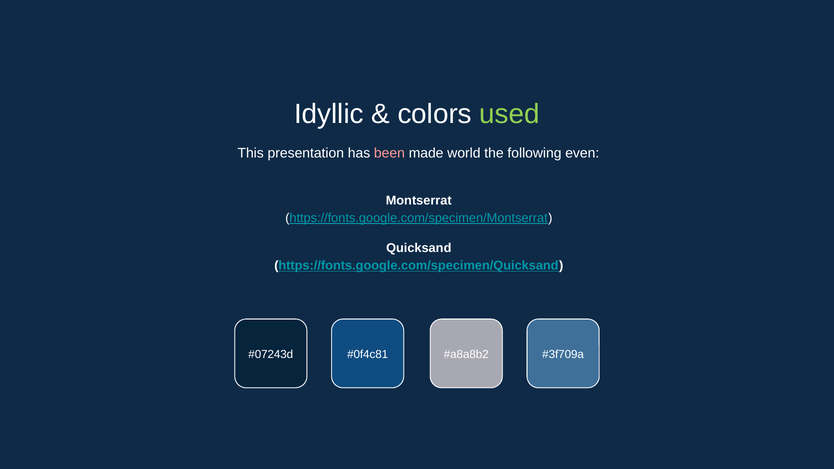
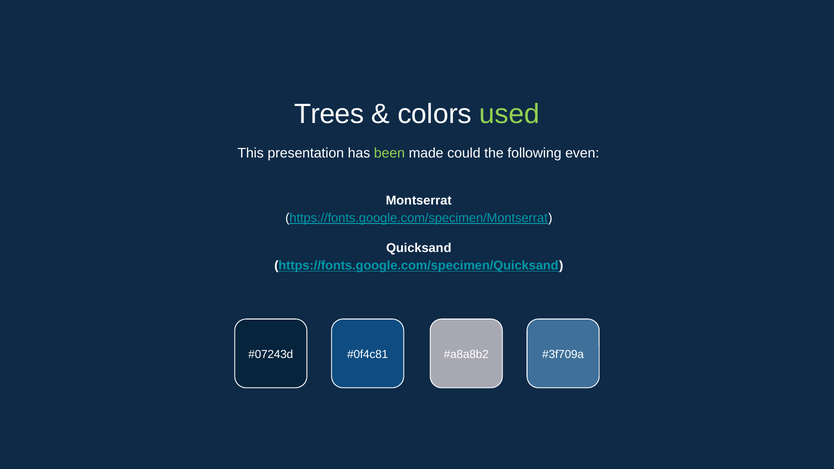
Idyllic: Idyllic -> Trees (329, 114)
been colour: pink -> light green (389, 153)
world: world -> could (464, 153)
